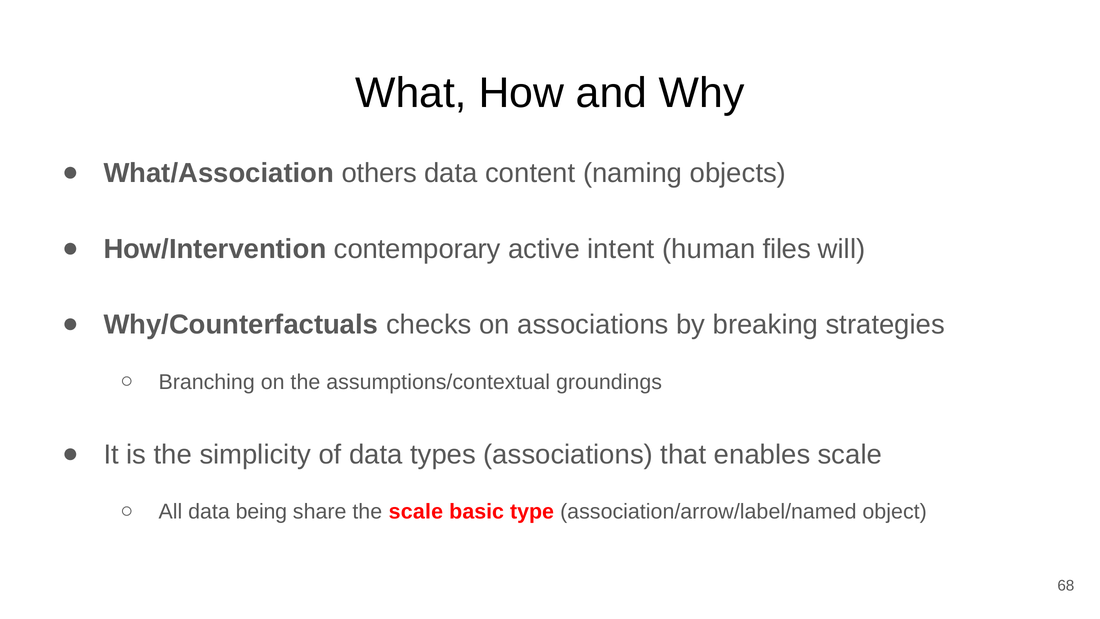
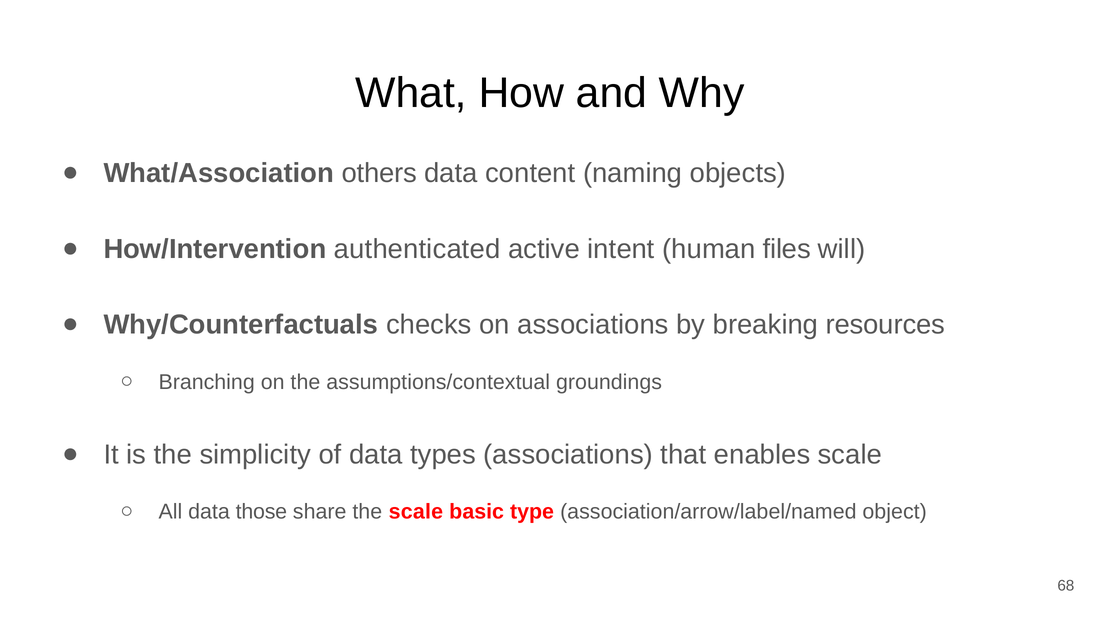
contemporary: contemporary -> authenticated (417, 249)
strategies: strategies -> resources (885, 325)
being: being -> those (261, 512)
